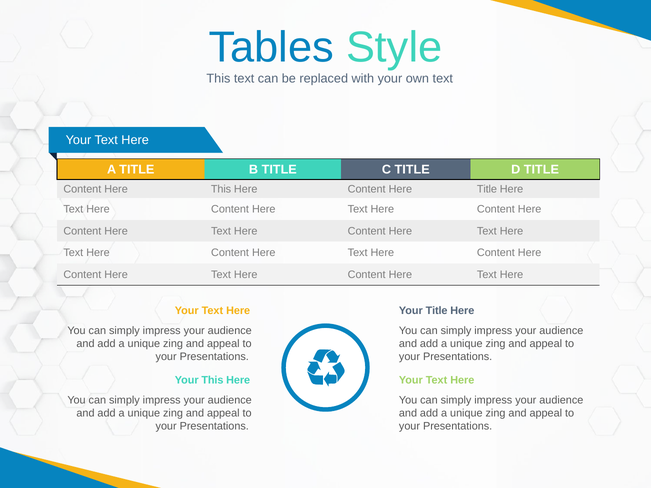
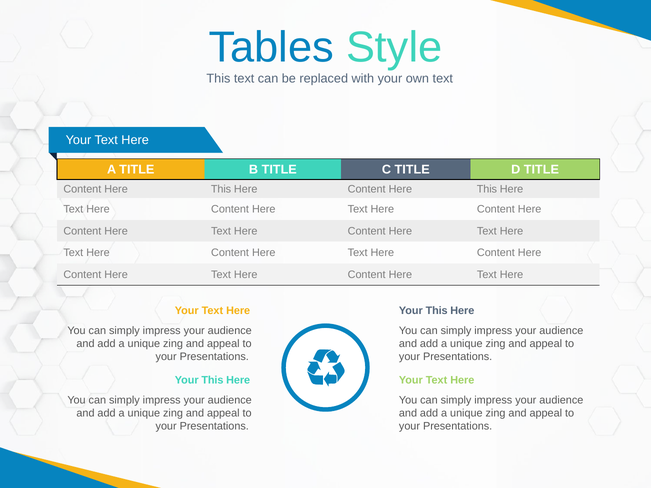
Here Content Here Title: Title -> This (487, 189)
Title: Title -> This (437, 311)
